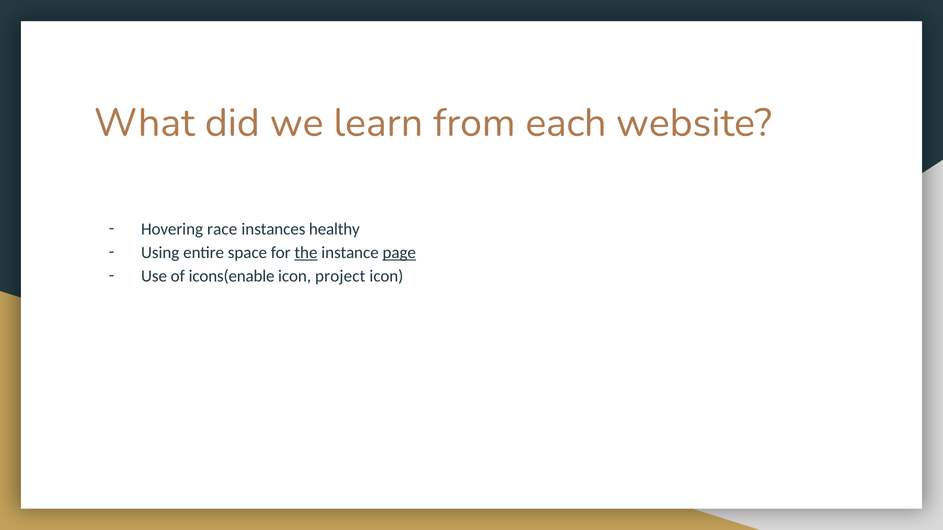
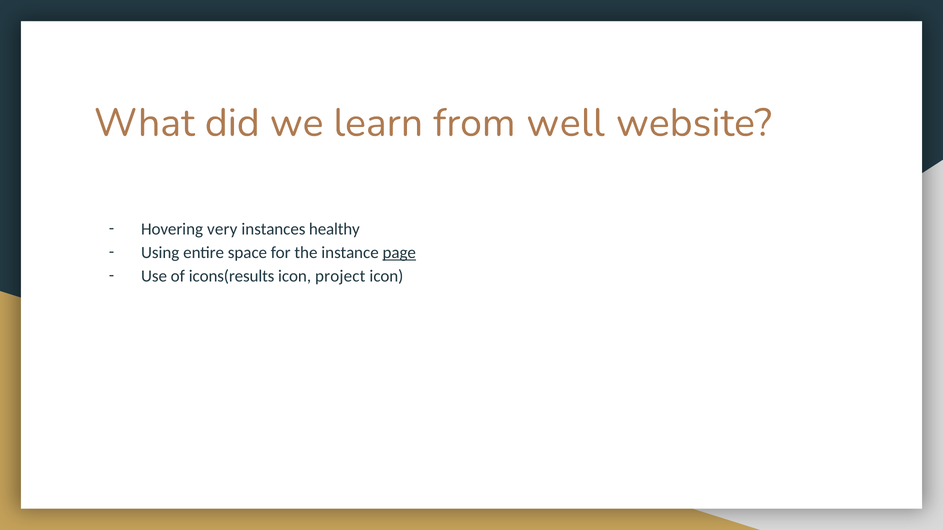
each: each -> well (566, 123)
race: race -> very (222, 229)
the underline: present -> none (306, 253)
icons(enable: icons(enable -> icons(results (232, 276)
